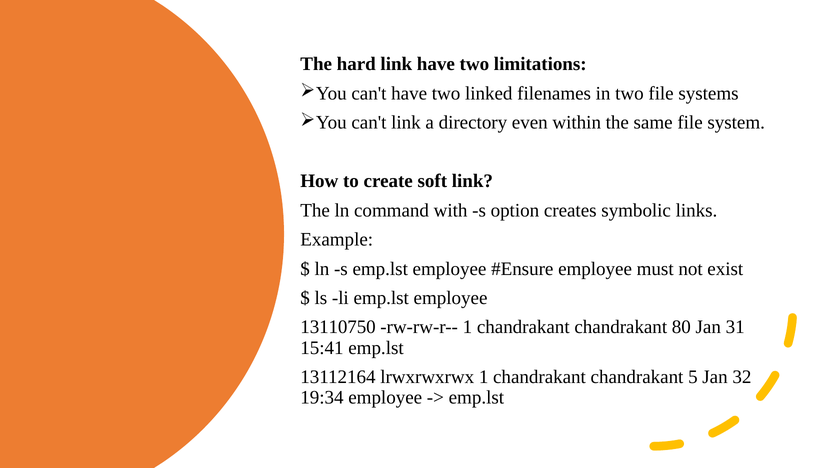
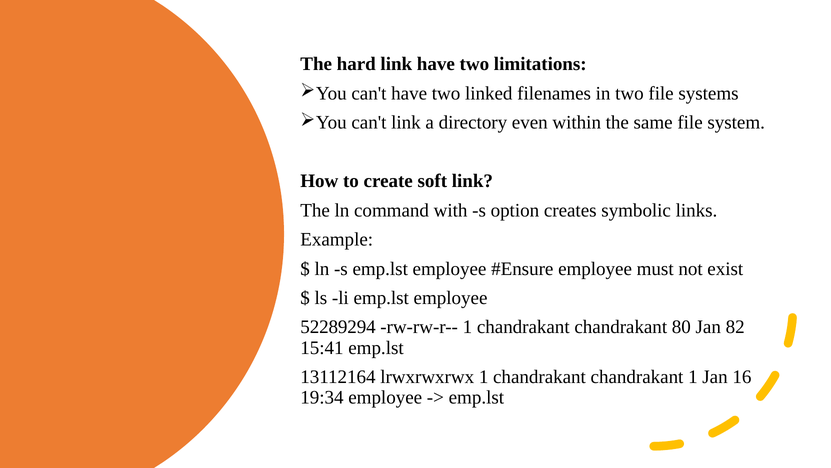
13110750: 13110750 -> 52289294 (338, 327)
31: 31 -> 82 (735, 327)
chandrakant 5: 5 -> 1 (693, 377)
32: 32 -> 16 (742, 377)
